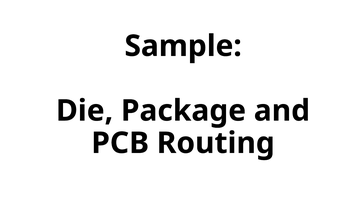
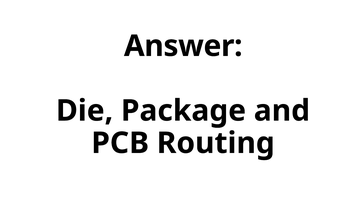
Sample: Sample -> Answer (183, 46)
